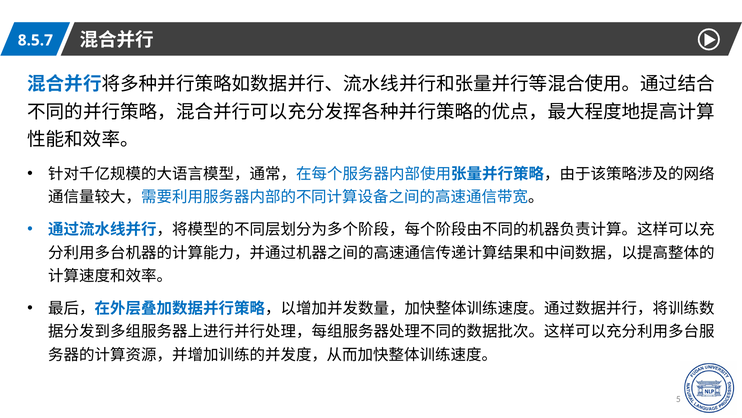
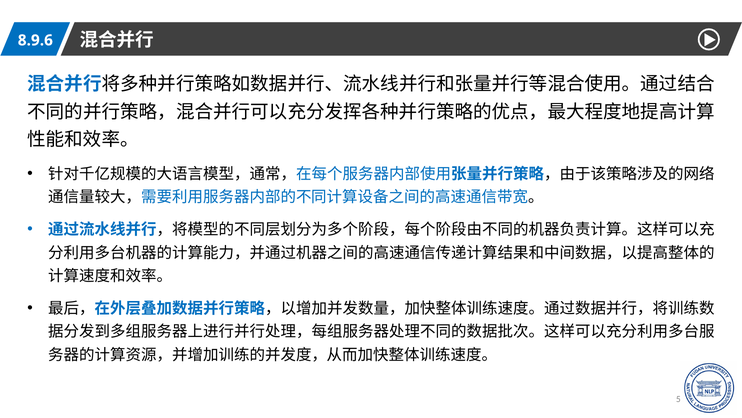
8.5.7: 8.5.7 -> 8.9.6 (35, 40)
